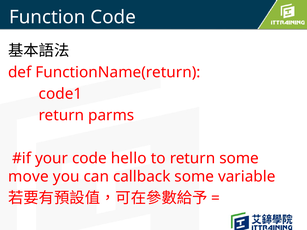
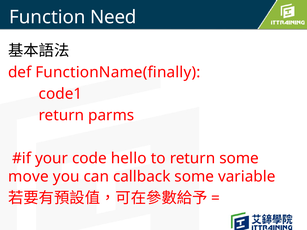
Function Code: Code -> Need (113, 17)
FunctionName(return: FunctionName(return -> FunctionName(finally (118, 72)
